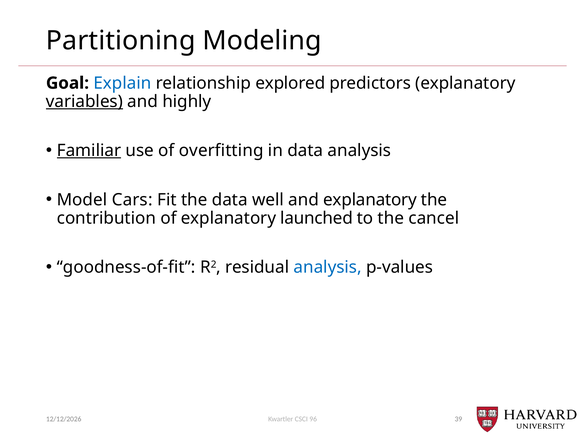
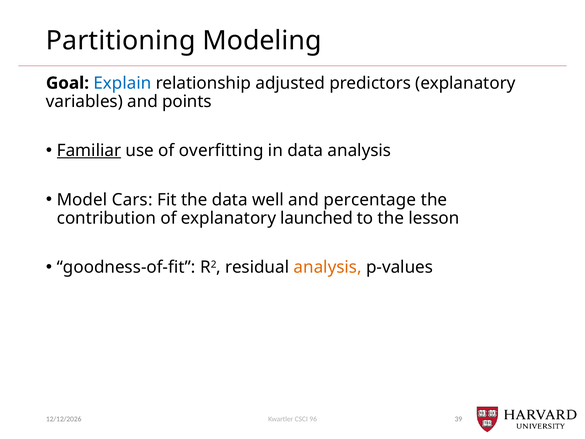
explored: explored -> adjusted (290, 83)
variables underline: present -> none (84, 101)
highly: highly -> points (187, 101)
and explanatory: explanatory -> percentage (370, 200)
cancel: cancel -> lesson (434, 218)
analysis colour: blue -> orange (328, 267)
